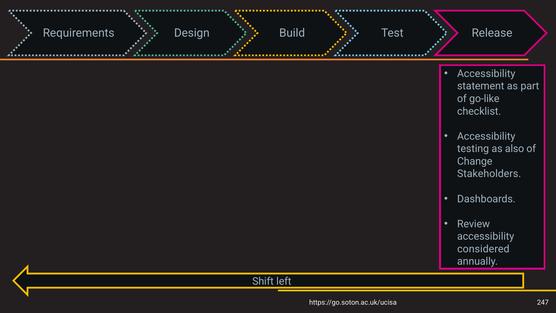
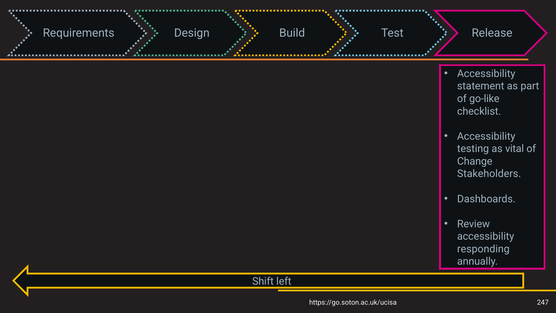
also: also -> vital (515, 149)
considered: considered -> responding (483, 249)
